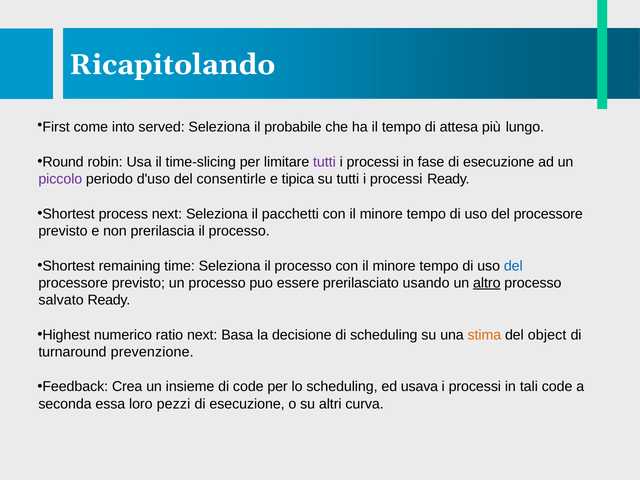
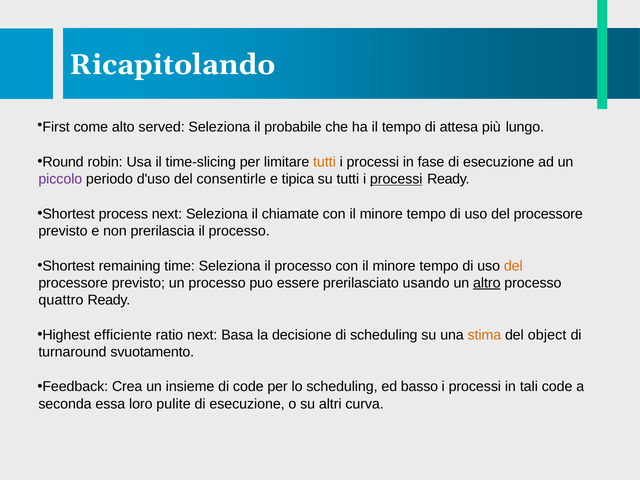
into: into -> alto (123, 127)
tutti colour: purple -> orange (324, 162)
processi underline: none -> present (396, 179)
pacchetti: pacchetti -> chiamate (290, 214)
del colour: blue -> orange (513, 266)
salvato: salvato -> quattro (61, 300)
numerico: numerico -> efficiente (123, 335)
prevenzione: prevenzione -> svuotamento (152, 352)
usava: usava -> basso (419, 387)
pezzi: pezzi -> pulite (174, 404)
